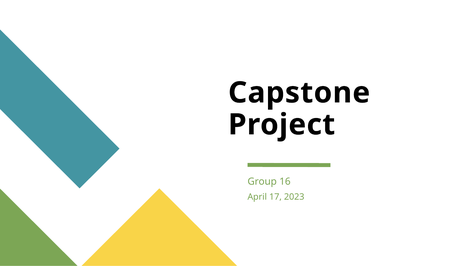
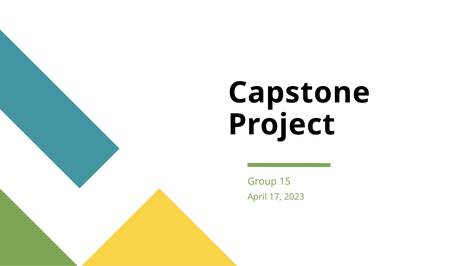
16: 16 -> 15 (285, 182)
